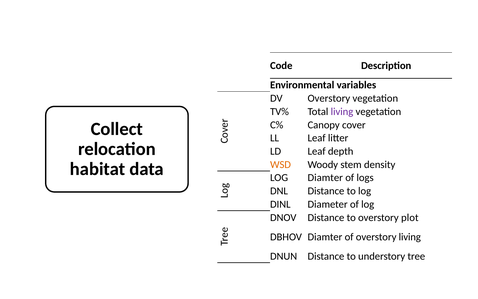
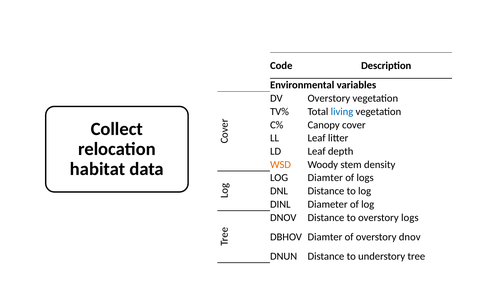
living colour: purple -> blue (342, 112)
overstory plot: plot -> logs (410, 217)
overstory living: living -> dnov (410, 237)
